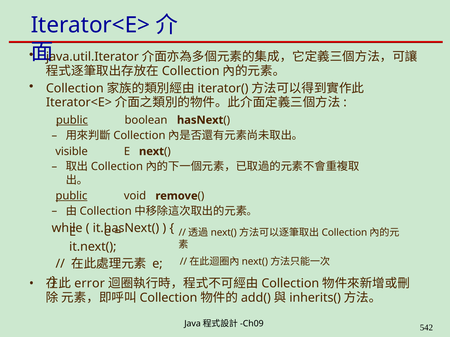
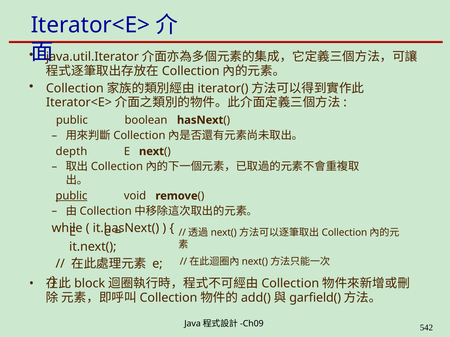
public underline: present -> none (72, 120)
visible: visible -> depth (71, 152)
error: error -> block (90, 284)
inherits(: inherits( -> garfield( (315, 298)
